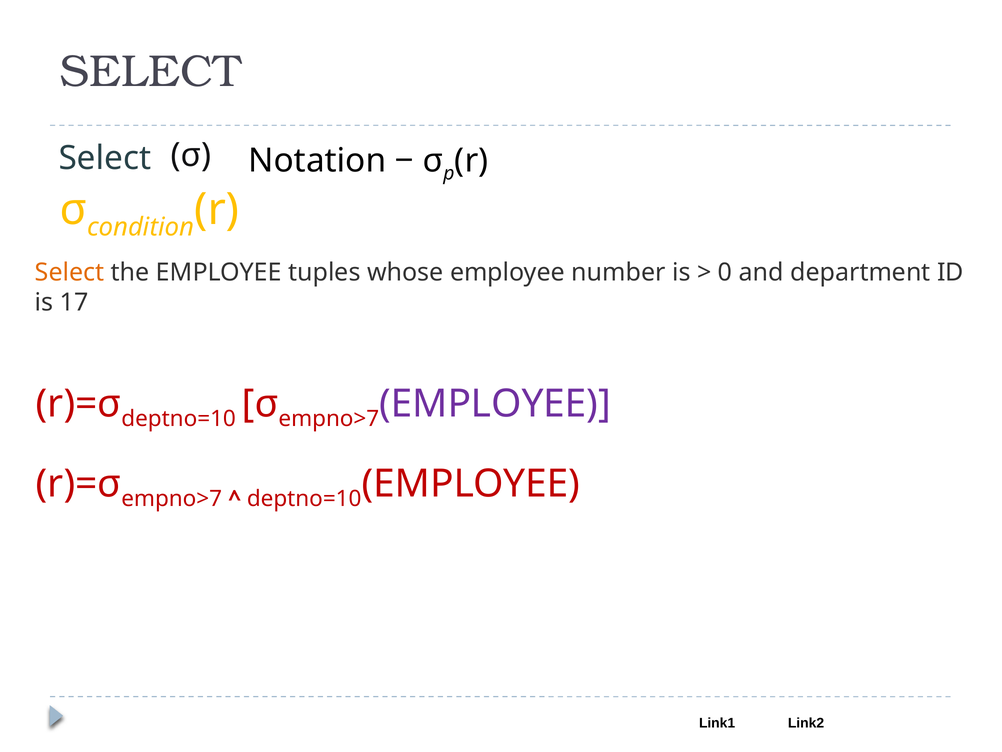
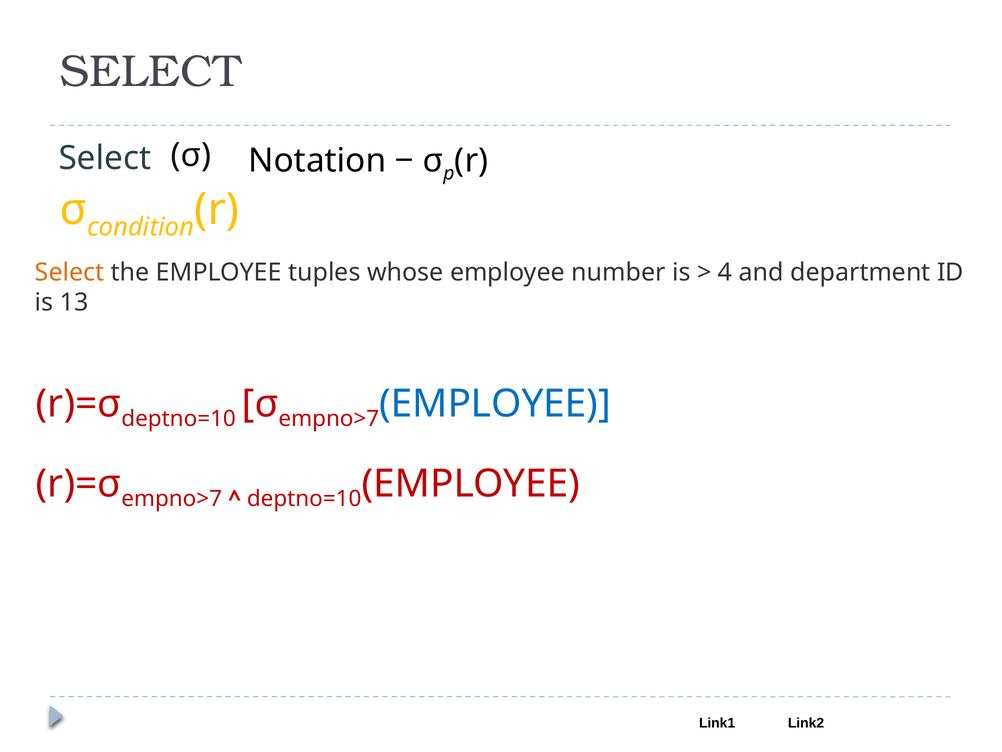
0: 0 -> 4 (725, 272)
17: 17 -> 13 (74, 302)
EMPLOYEE colour: purple -> blue (495, 404)
